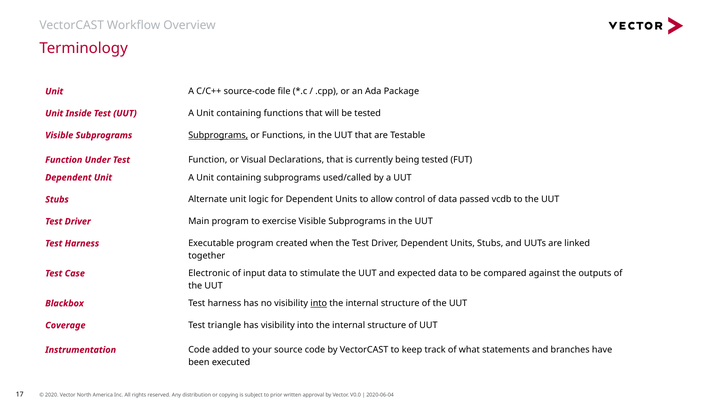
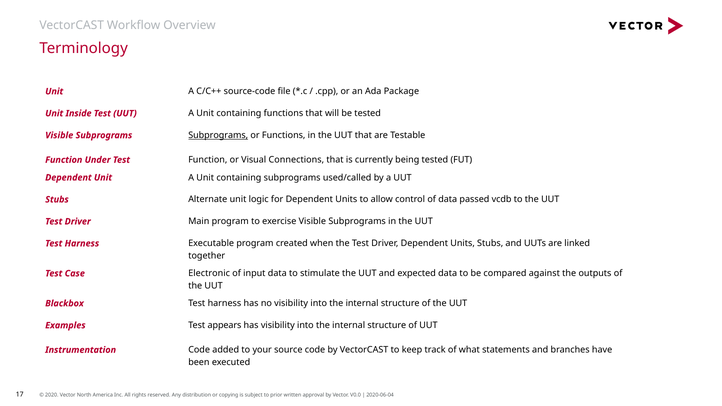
Declarations: Declarations -> Connections (296, 160)
into underline: present -> none (319, 303)
triangle: triangle -> appears (224, 325)
Coverage: Coverage -> Examples (65, 325)
